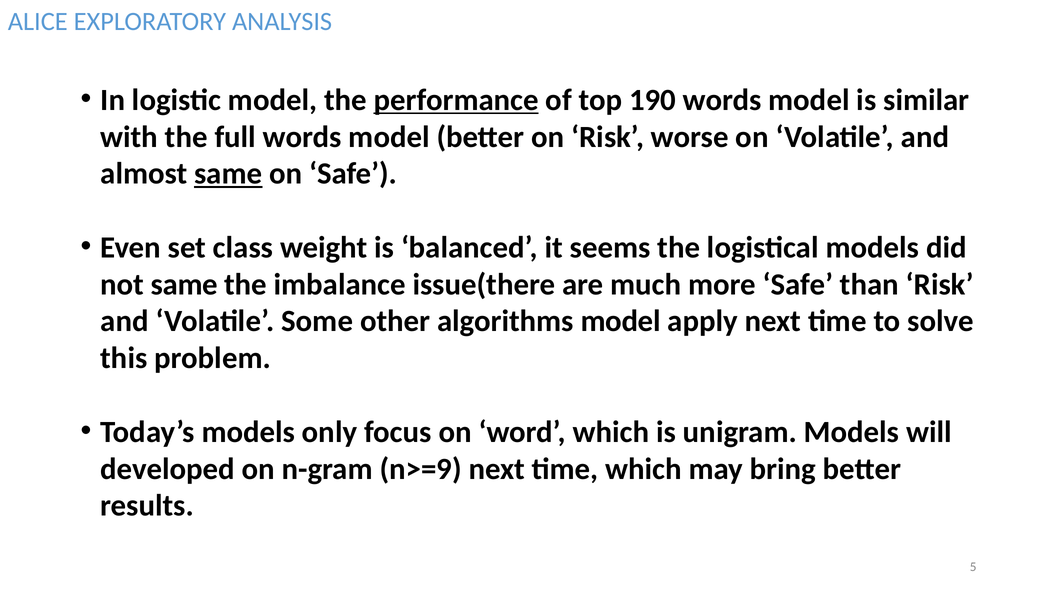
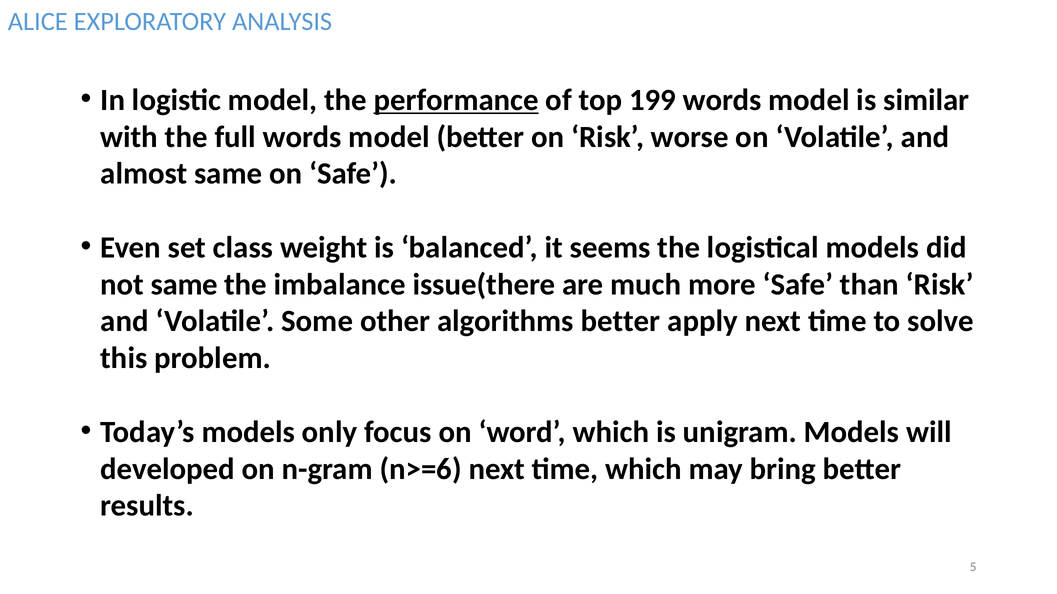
190: 190 -> 199 (653, 100)
same underline: present -> none (228, 174)
algorithms model: model -> better (620, 322)
n>=9: n>=9 -> n>=6 (421, 469)
